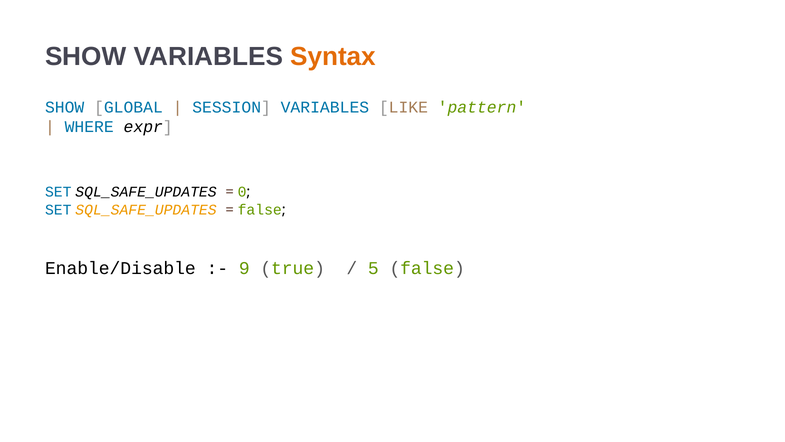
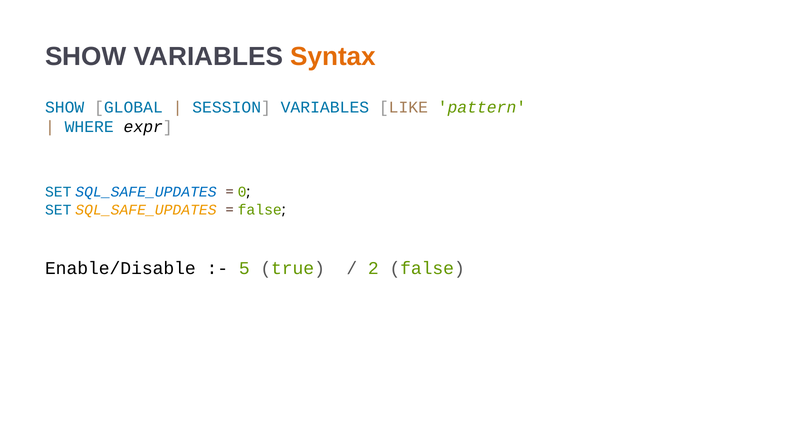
SQL_SAFE_UPDATES colour: black -> blue (146, 192)
9: 9 -> 5 (244, 268)
5: 5 -> 2 (373, 268)
